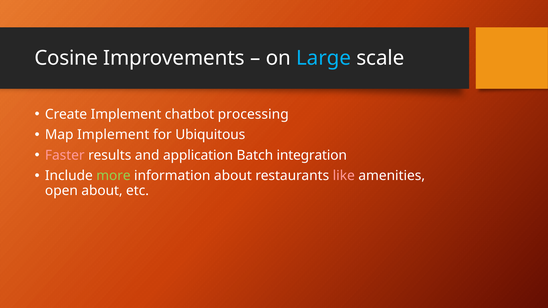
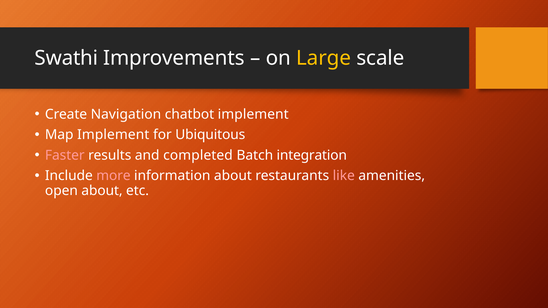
Cosine: Cosine -> Swathi (66, 58)
Large colour: light blue -> yellow (324, 58)
Create Implement: Implement -> Navigation (126, 114)
chatbot processing: processing -> implement (253, 114)
application: application -> completed (198, 155)
more colour: light green -> pink (113, 176)
